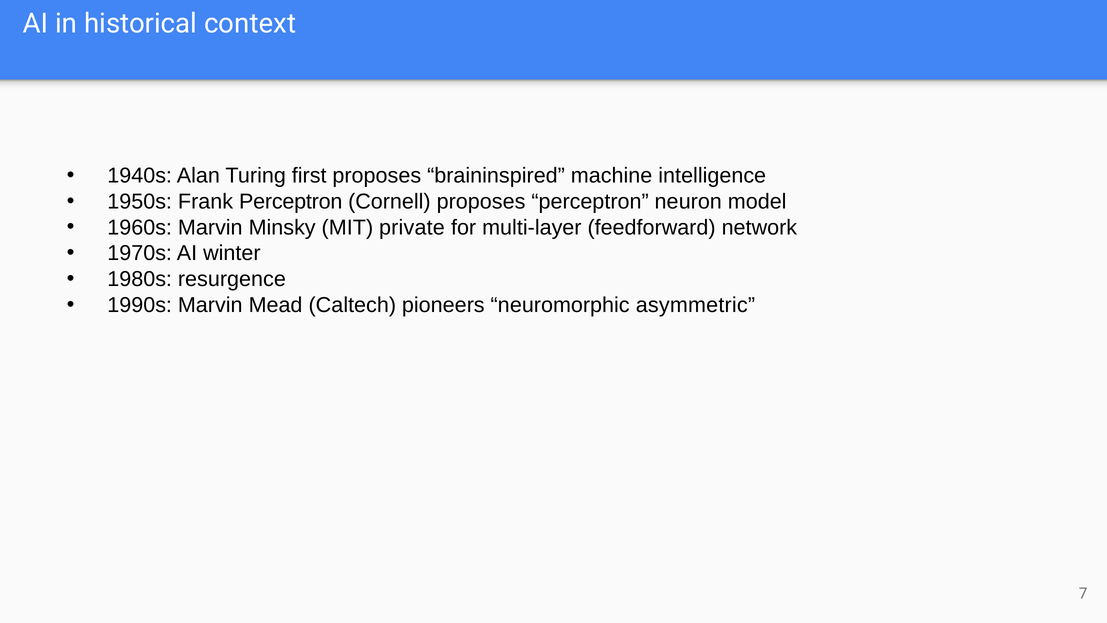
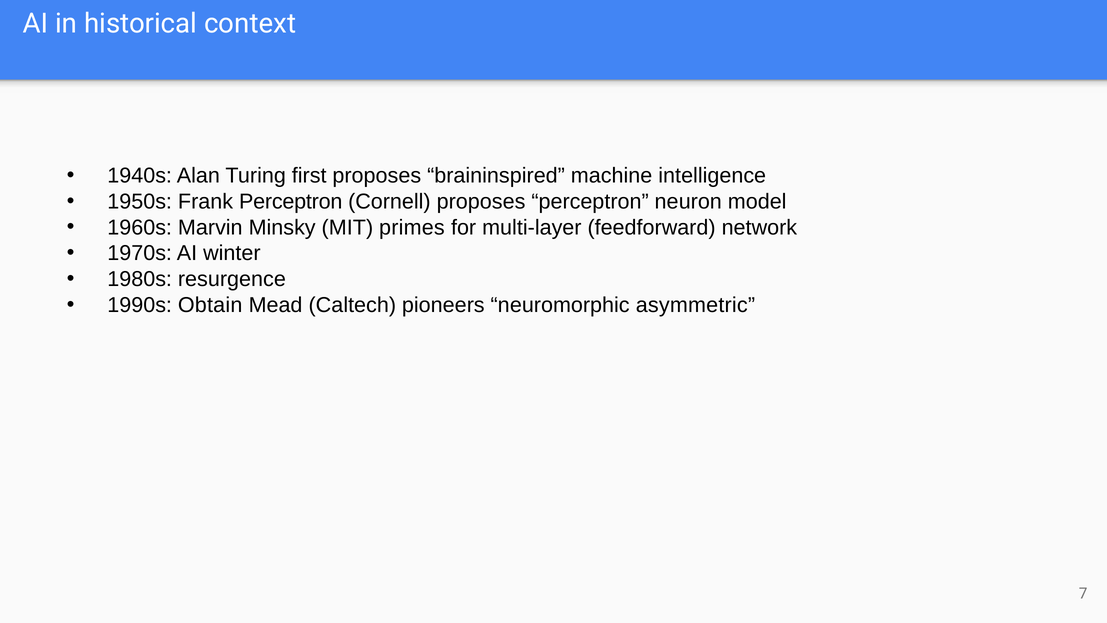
private: private -> primes (412, 227)
1990s Marvin: Marvin -> Obtain (210, 305)
